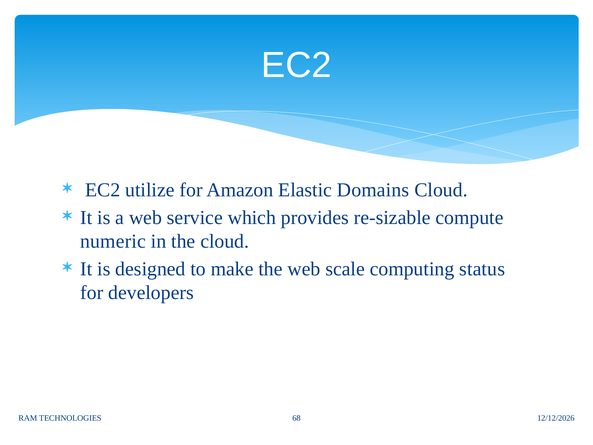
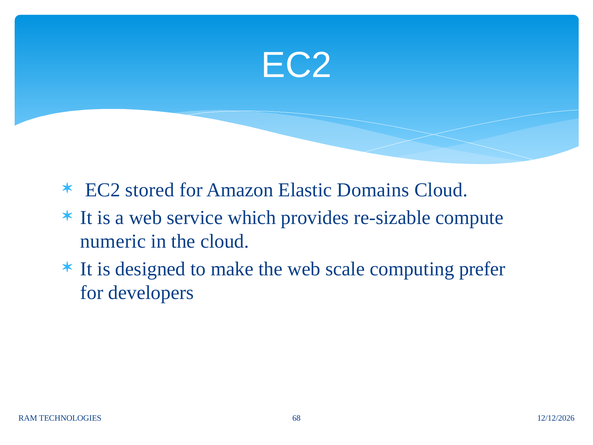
utilize: utilize -> stored (150, 190)
status: status -> prefer (482, 269)
